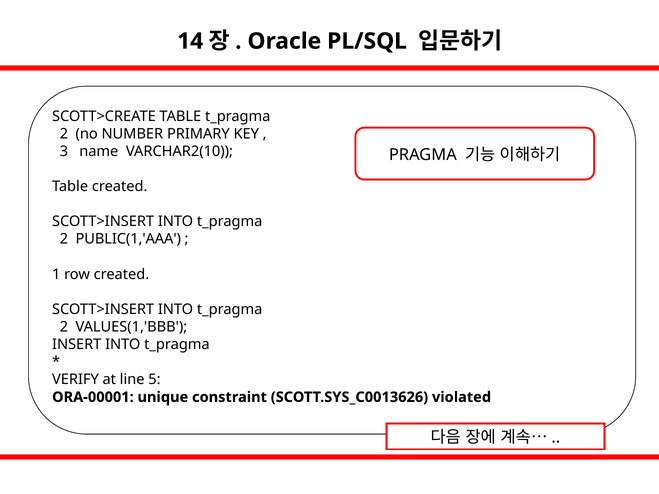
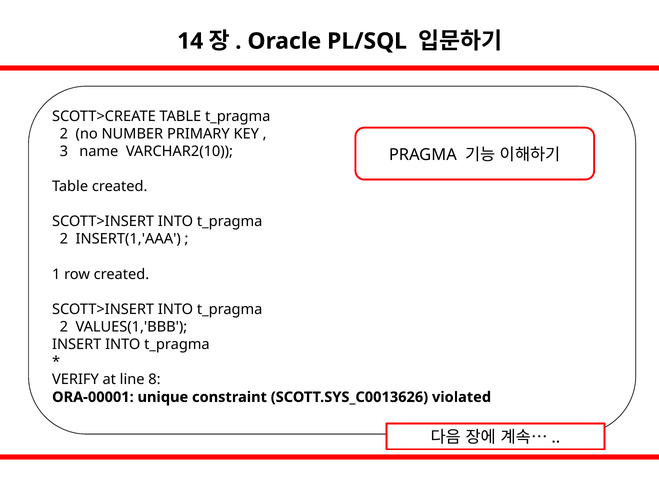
PUBLIC(1,'AAA: PUBLIC(1,'AAA -> INSERT(1,'AAA (128, 239)
5: 5 -> 8 (154, 380)
